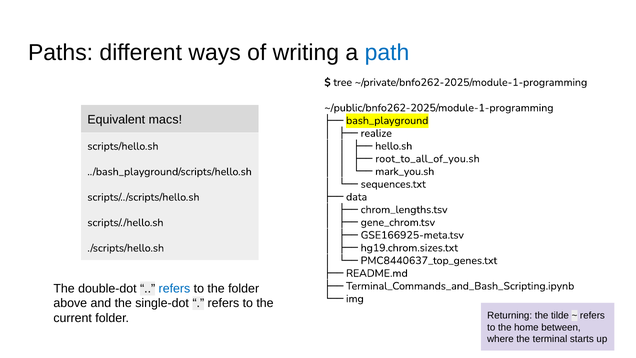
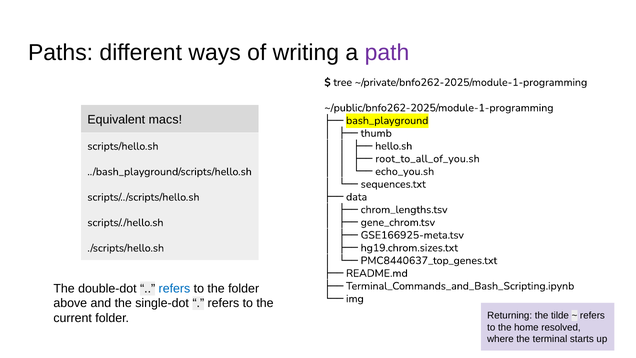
path colour: blue -> purple (387, 53)
realize: realize -> thumb (376, 133)
mark_you.sh: mark_you.sh -> echo_you.sh (405, 171)
between: between -> resolved (561, 327)
